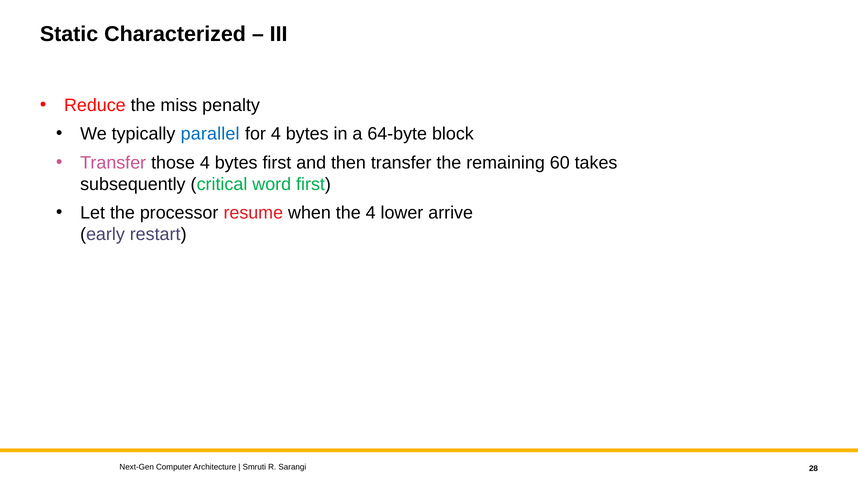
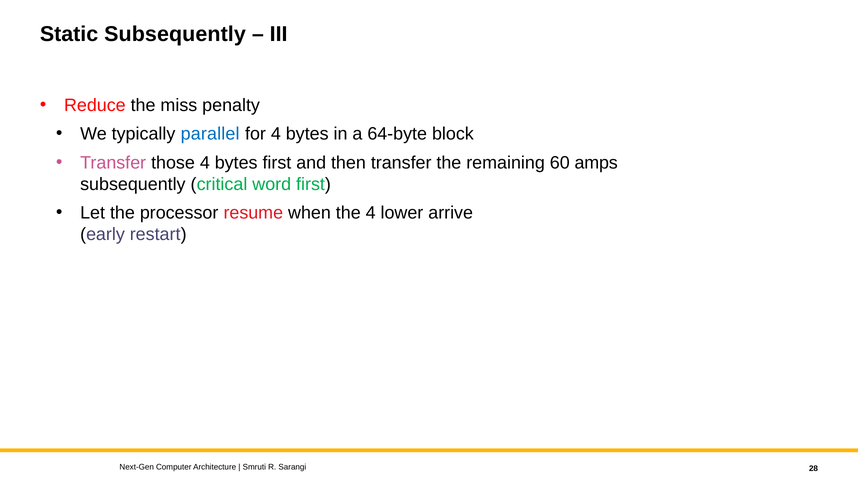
Static Characterized: Characterized -> Subsequently (175, 34)
takes: takes -> amps (596, 162)
